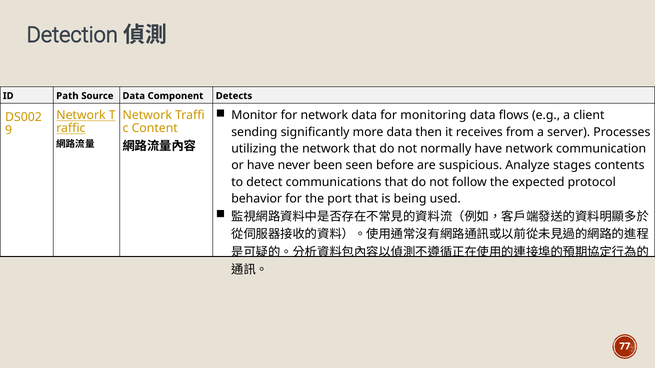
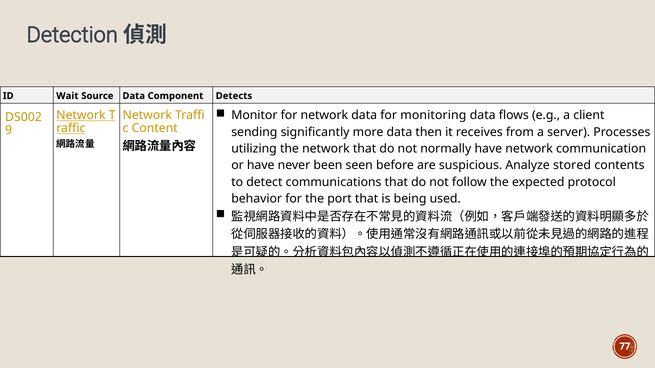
Path: Path -> Wait (67, 96)
stages: stages -> stored (572, 166)
